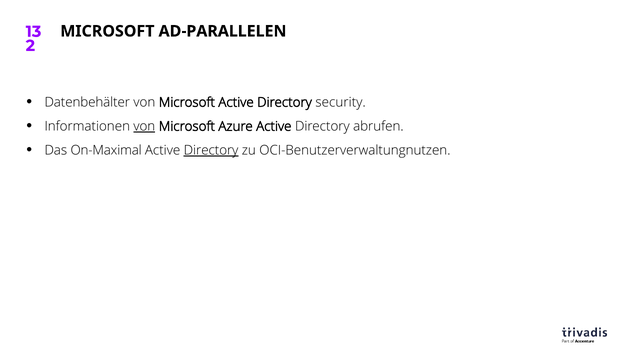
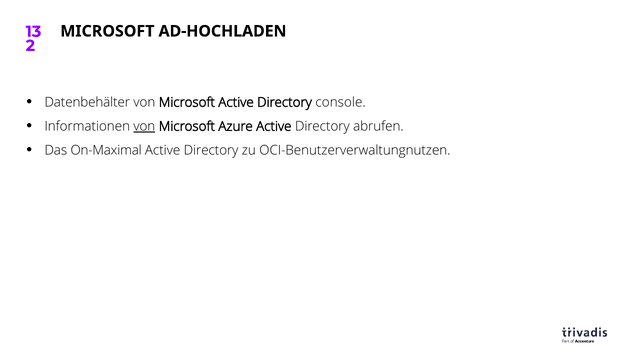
AD-PARALLELEN: AD-PARALLELEN -> AD-HOCHLADEN (223, 31)
security: security -> console (341, 102)
Directory underline: present -> none (211, 150)
